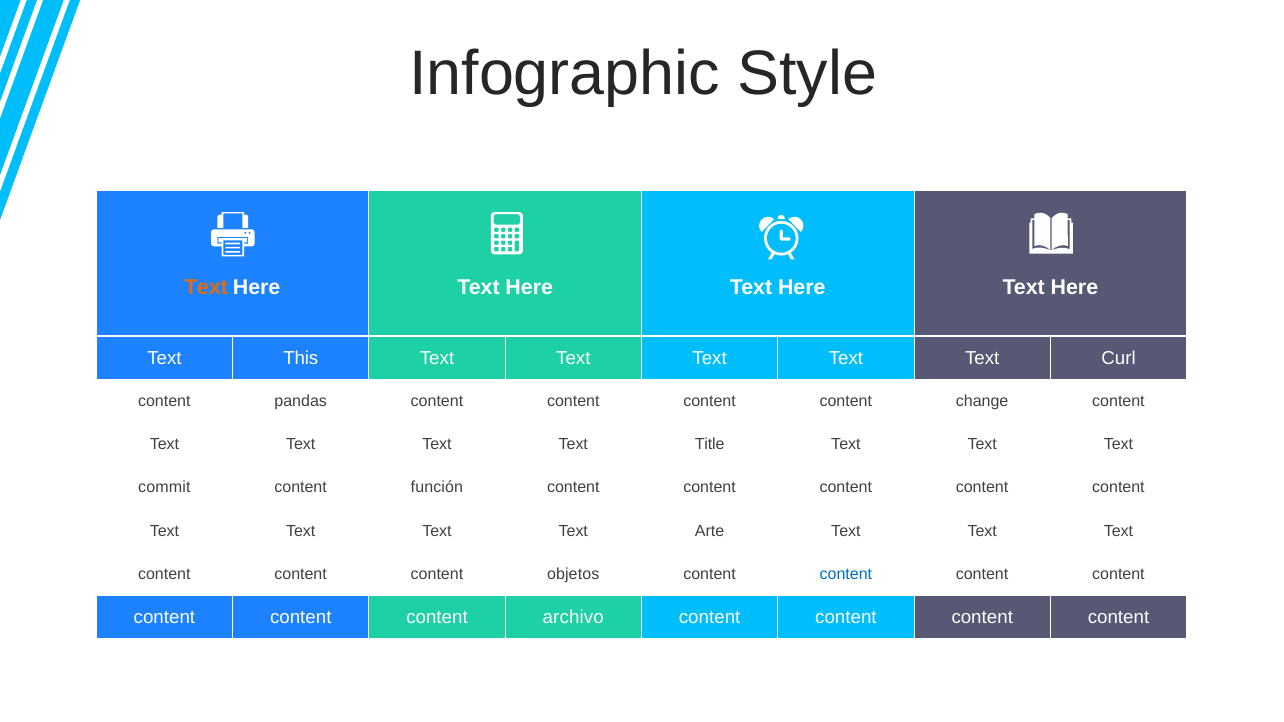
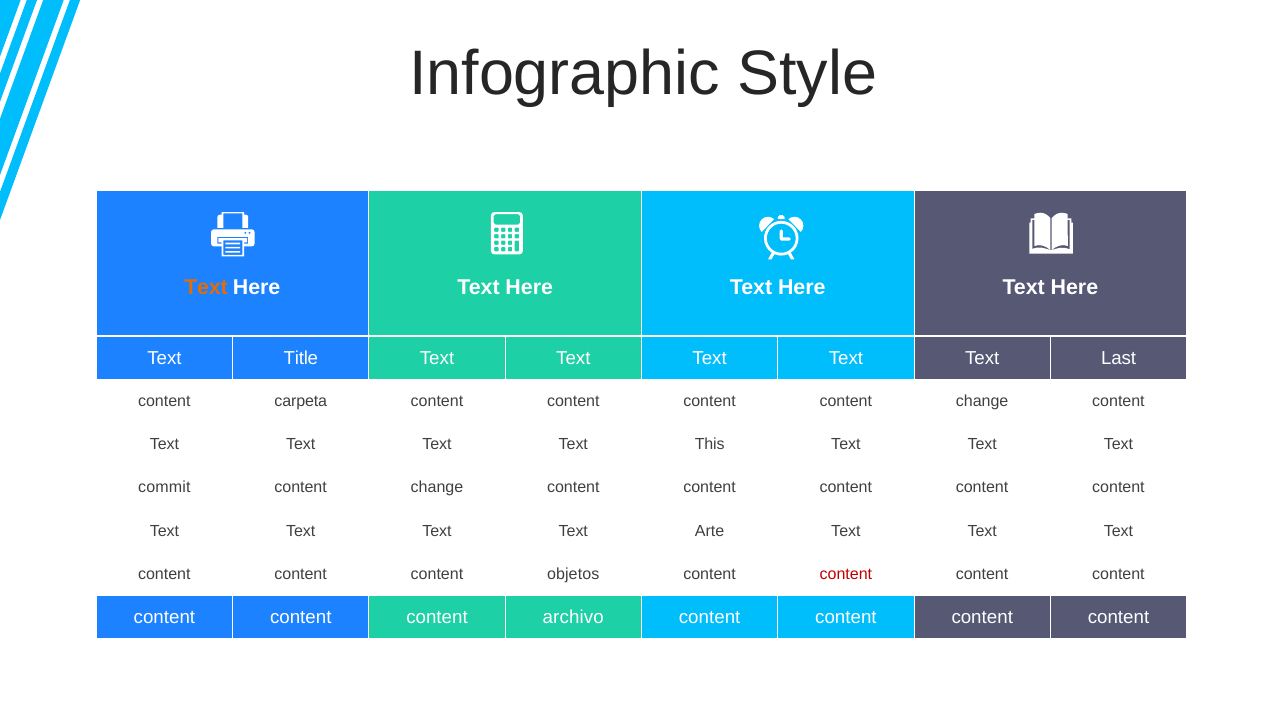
This: This -> Title (301, 358)
Curl: Curl -> Last (1119, 358)
pandas: pandas -> carpeta (301, 401)
Title: Title -> This (710, 445)
función: función -> change (437, 488)
content colour: blue -> red (846, 574)
